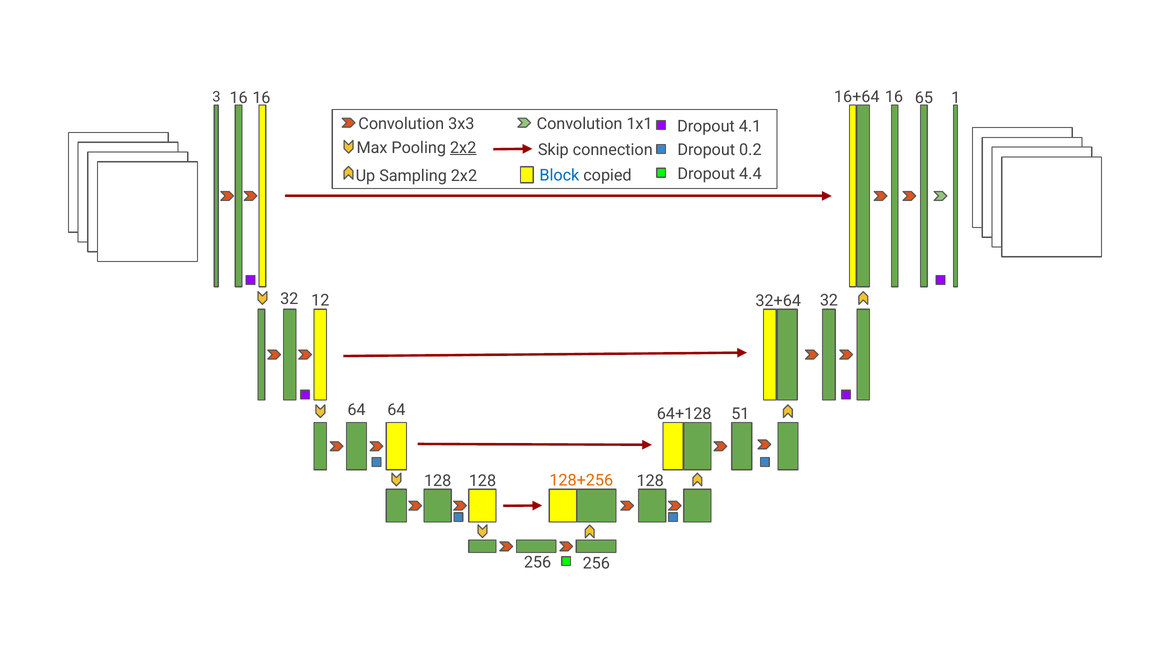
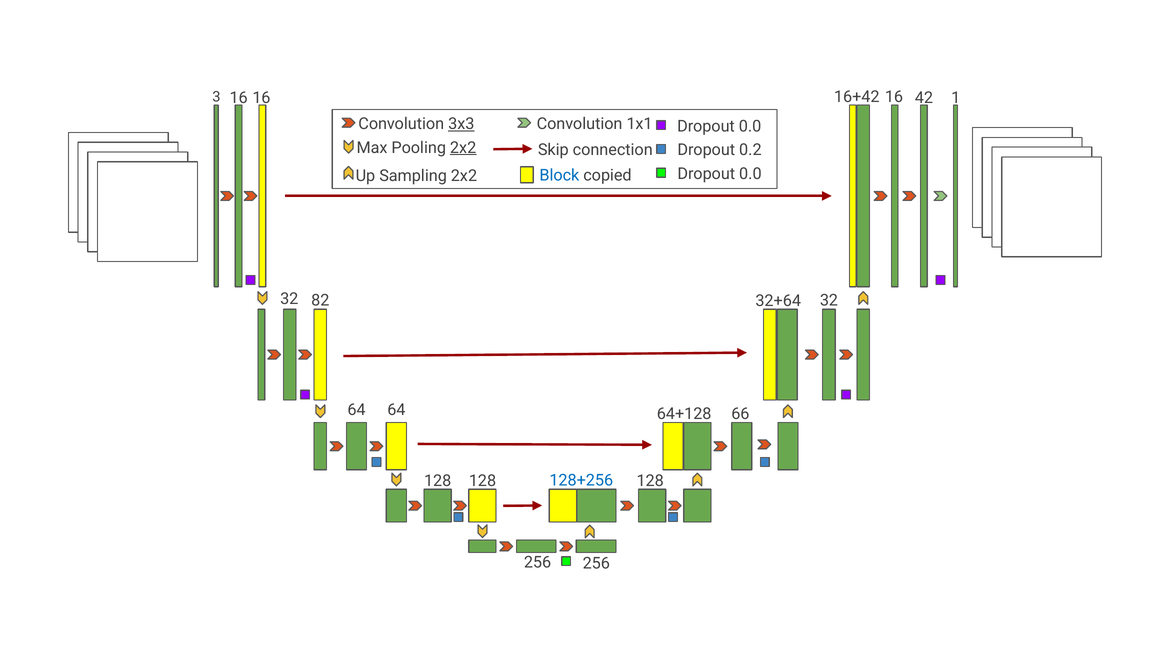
16+64: 16+64 -> 16+42 (857, 97)
65: 65 -> 42 (924, 98)
3x3 underline: none -> present (461, 124)
4.1: 4.1 -> 0.0 (750, 126)
4.4: 4.4 -> 0.0 (750, 174)
12: 12 -> 82 (320, 301)
51: 51 -> 66 (740, 414)
128+256 colour: orange -> blue (581, 481)
